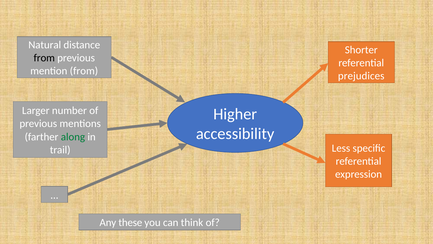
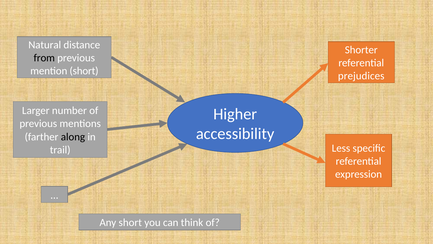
mention from: from -> short (84, 71)
along colour: green -> black (73, 137)
Any these: these -> short (130, 222)
